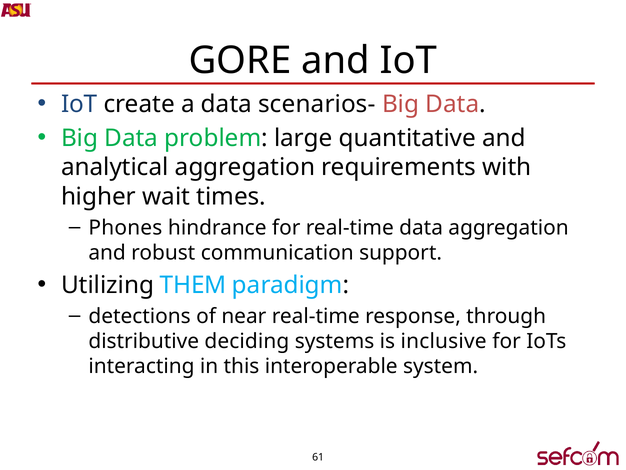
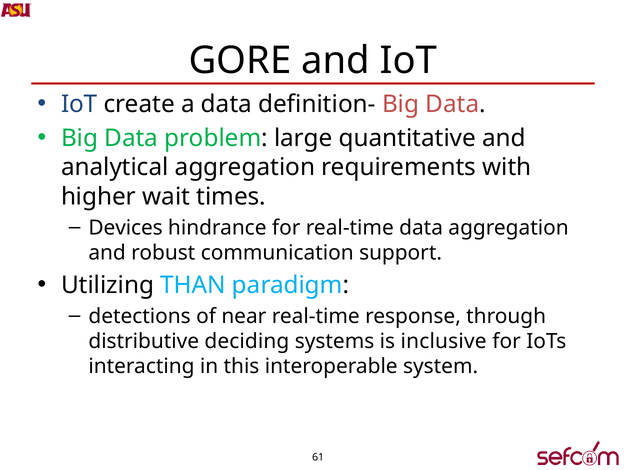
scenarios-: scenarios- -> definition- (317, 104)
Phones: Phones -> Devices (126, 228)
THEM: THEM -> THAN (193, 285)
